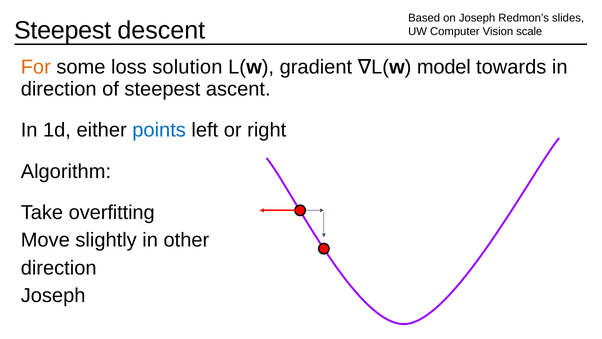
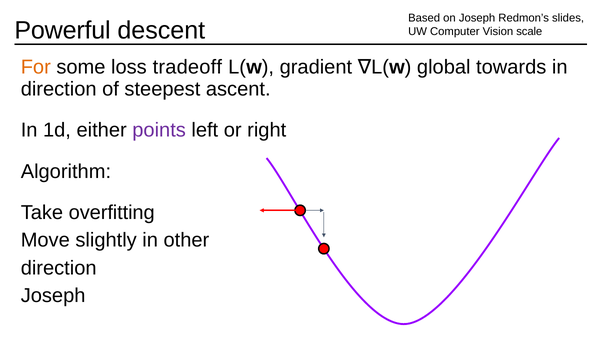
Steepest: Steepest -> Powerful (63, 31)
solution: solution -> tradeoff (187, 67)
model: model -> global (444, 67)
points colour: blue -> purple (159, 130)
